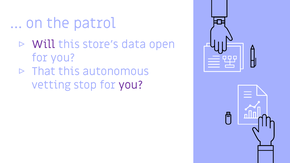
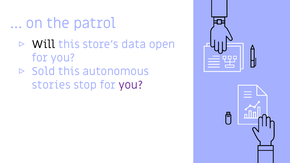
Will colour: purple -> black (44, 44)
That: That -> Sold (44, 71)
vetting: vetting -> stories (51, 85)
